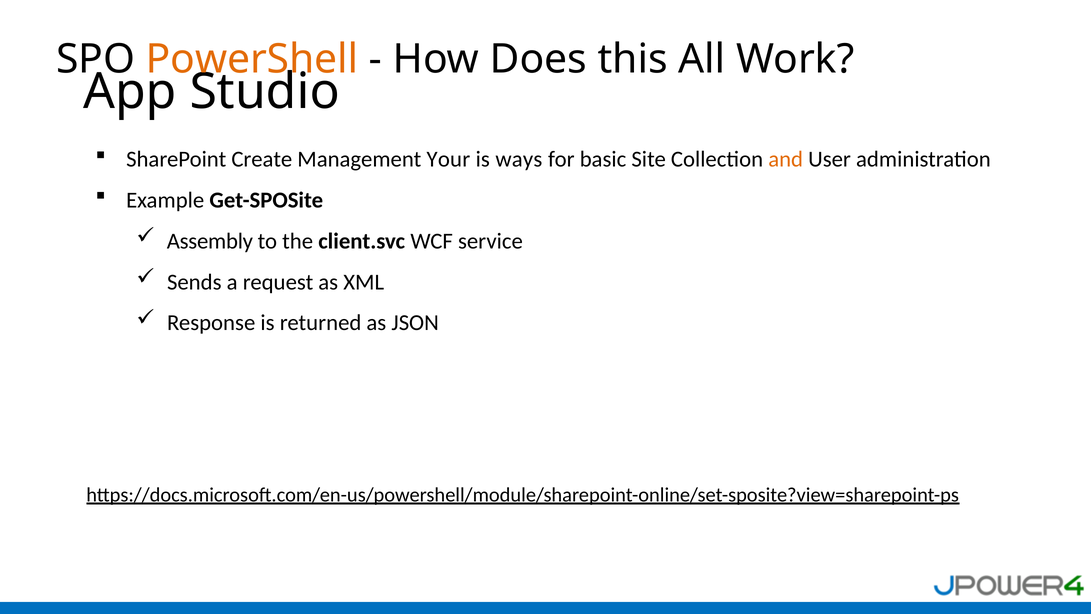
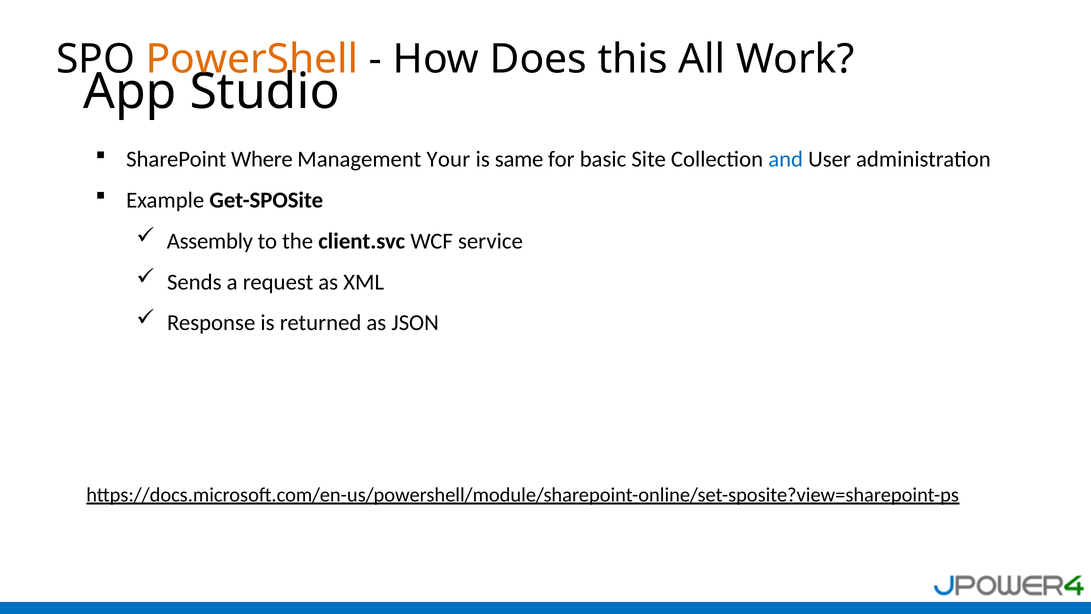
Create: Create -> Where (262, 159)
ways: ways -> same (519, 159)
and colour: orange -> blue (786, 159)
